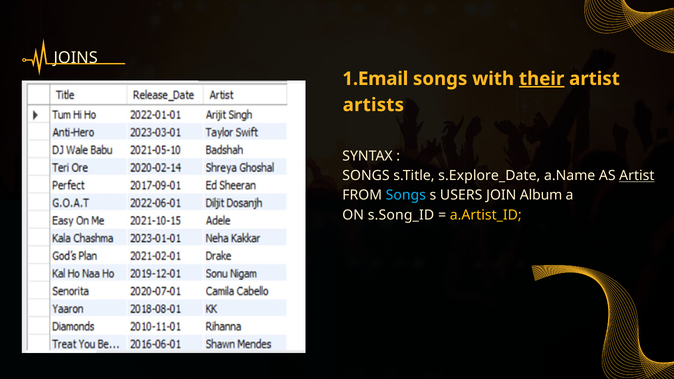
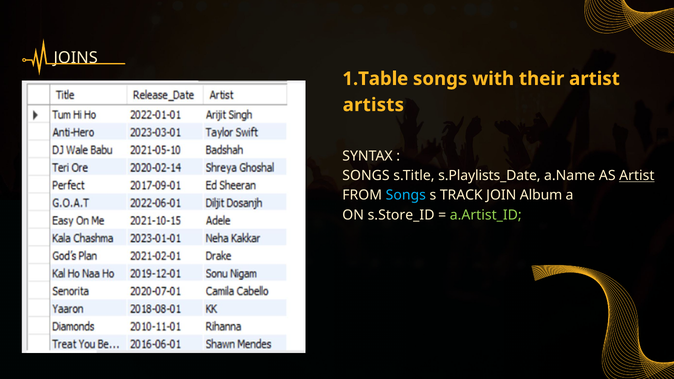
1.Email: 1.Email -> 1.Table (375, 79)
their underline: present -> none (542, 79)
s.Explore_Date: s.Explore_Date -> s.Playlists_Date (489, 176)
USERS: USERS -> TRACK (461, 195)
s.Song_ID: s.Song_ID -> s.Store_ID (401, 215)
a.Artist_ID colour: yellow -> light green (486, 215)
